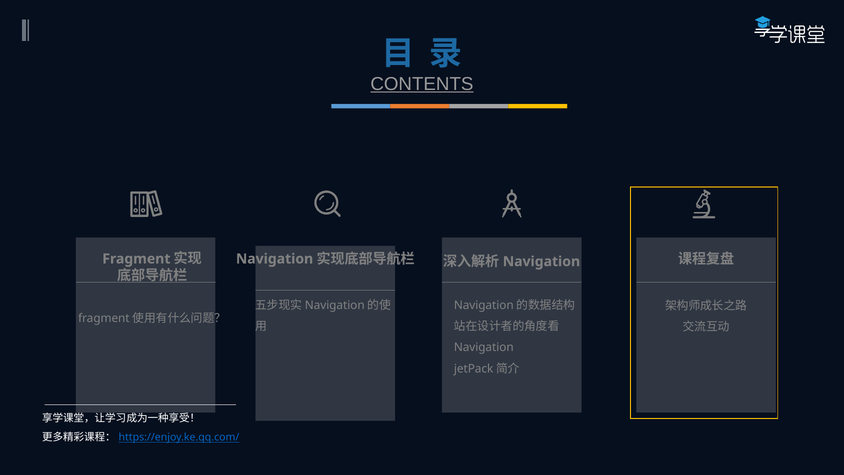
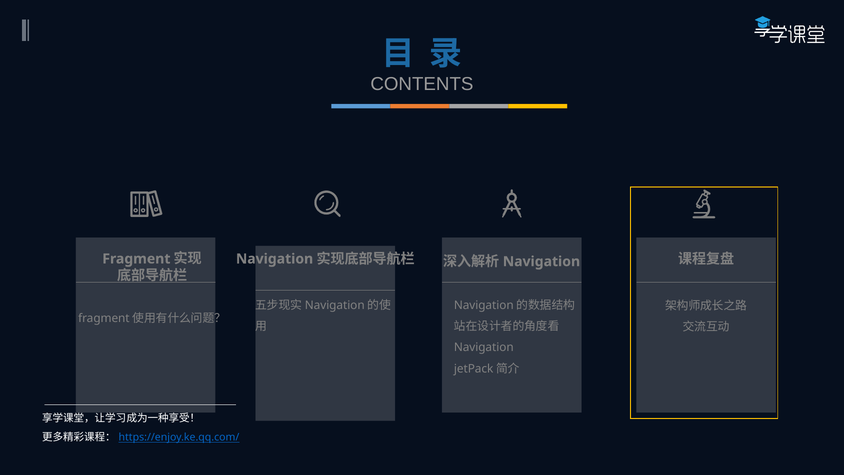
CONTENTS underline: present -> none (422, 84)
